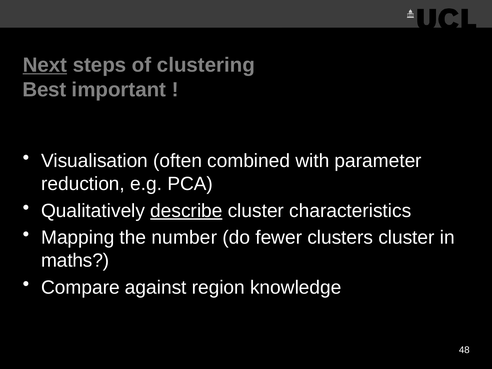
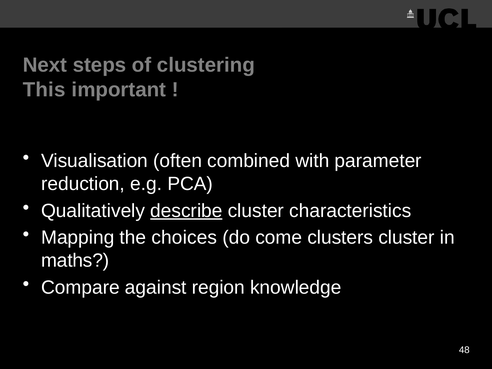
Next underline: present -> none (45, 65)
Best: Best -> This (44, 90)
number: number -> choices (184, 238)
fewer: fewer -> come (279, 238)
